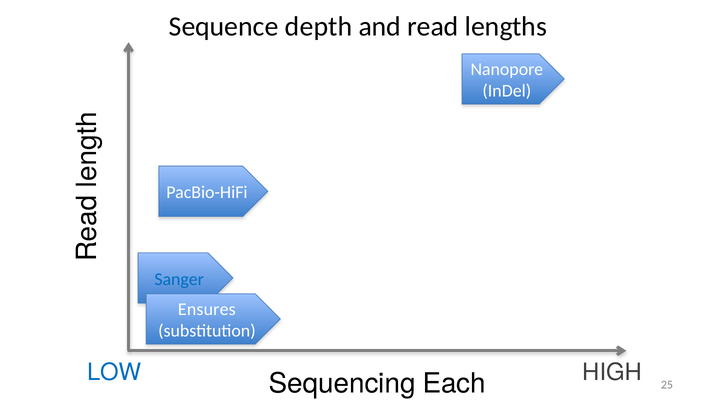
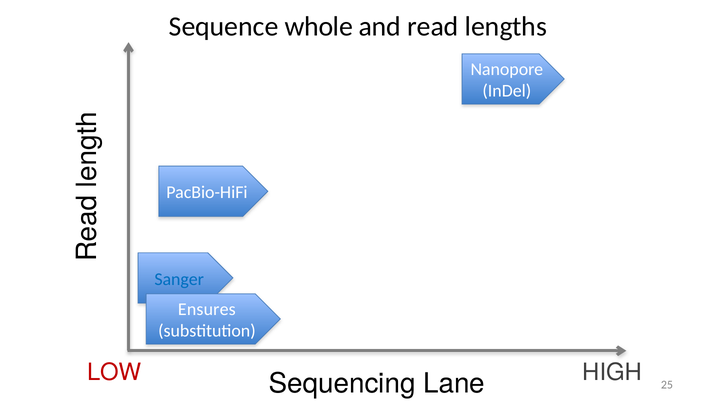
depth: depth -> whole (319, 27)
LOW colour: blue -> red (114, 372)
Each: Each -> Lane (454, 383)
